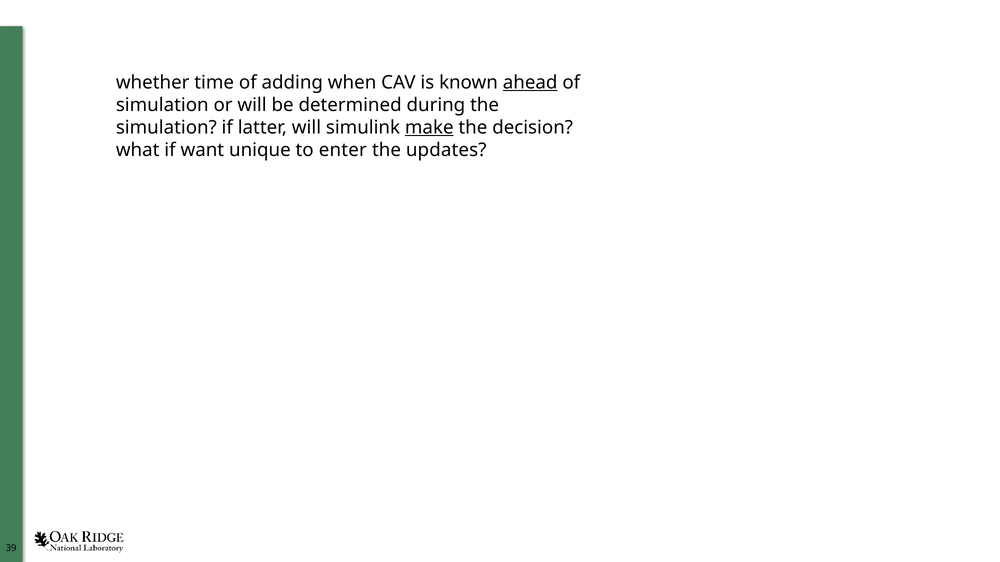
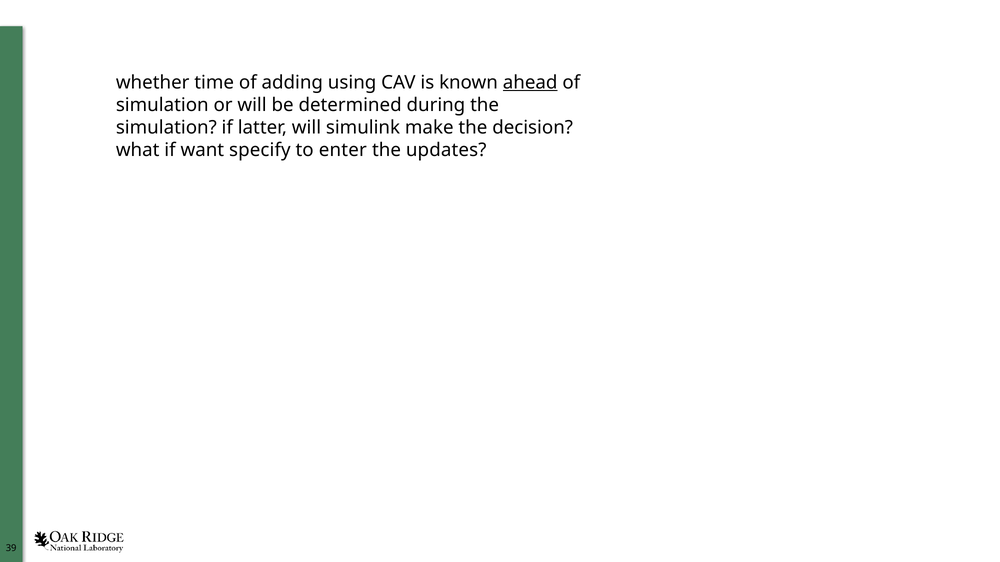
when: when -> using (352, 83)
make underline: present -> none (429, 128)
unique: unique -> specify (260, 150)
